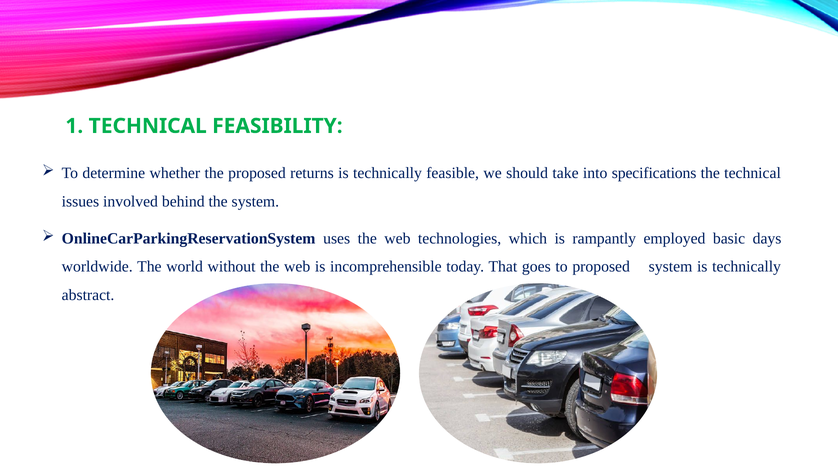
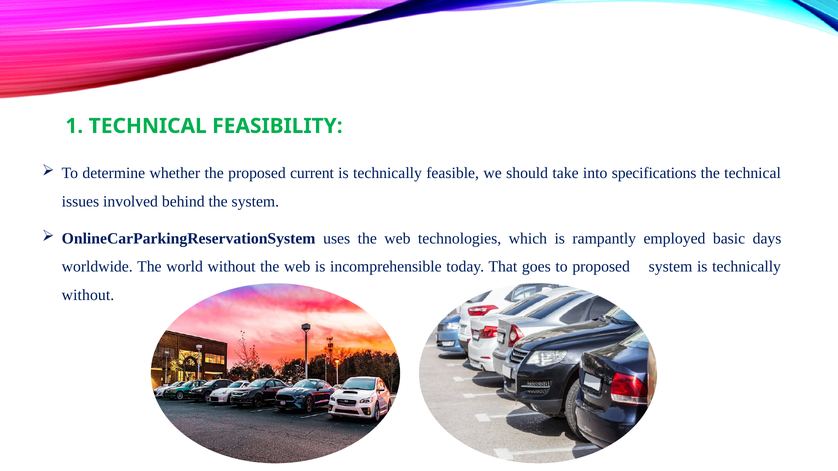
returns: returns -> current (312, 173)
abstract: abstract -> without (88, 295)
